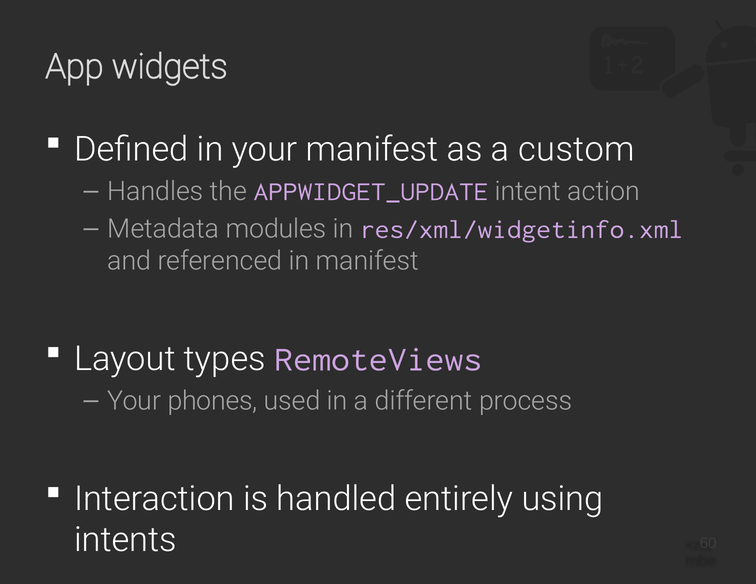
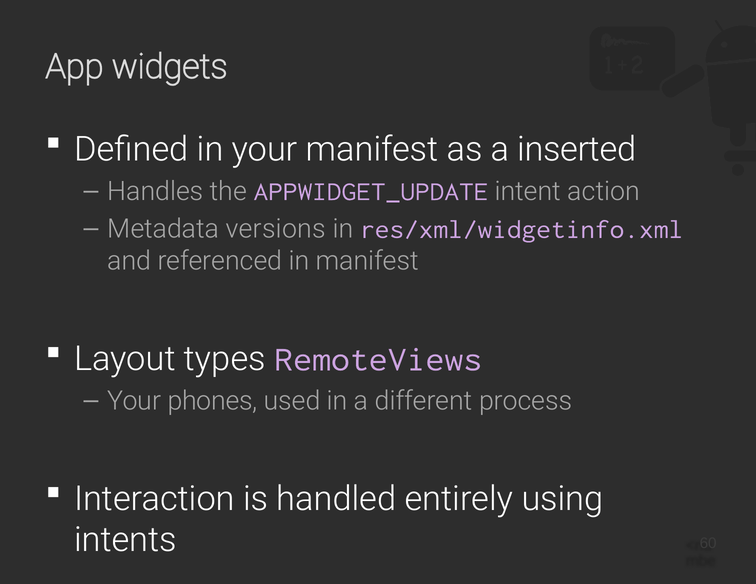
custom: custom -> inserted (577, 150)
modules: modules -> versions (276, 229)
